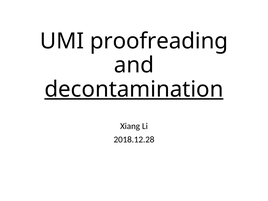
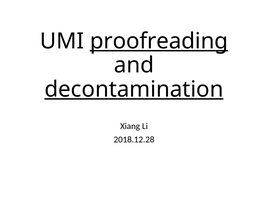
proofreading underline: none -> present (159, 41)
